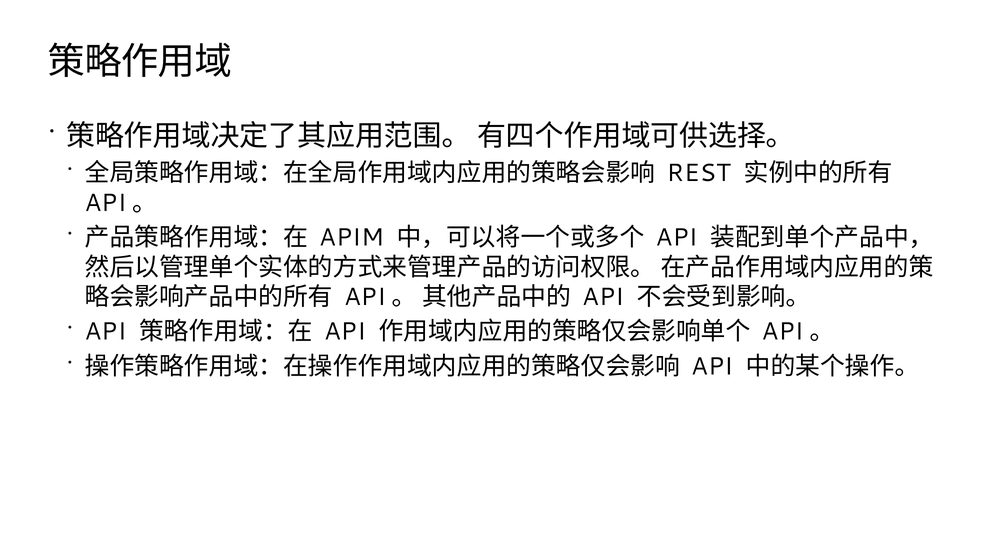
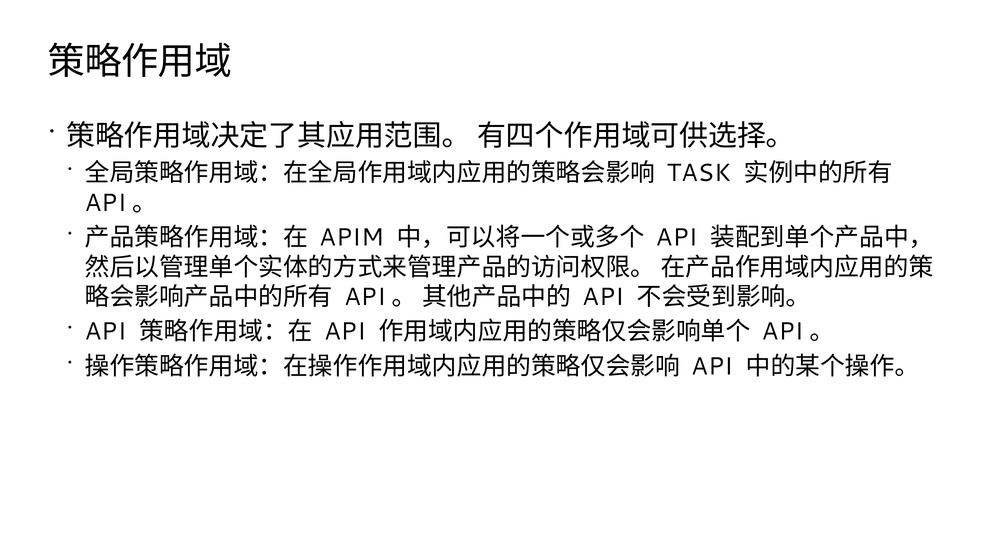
REST: REST -> TASK (699, 173)
